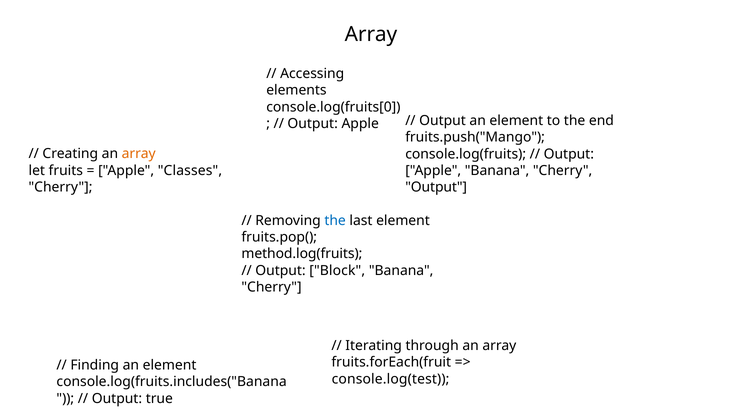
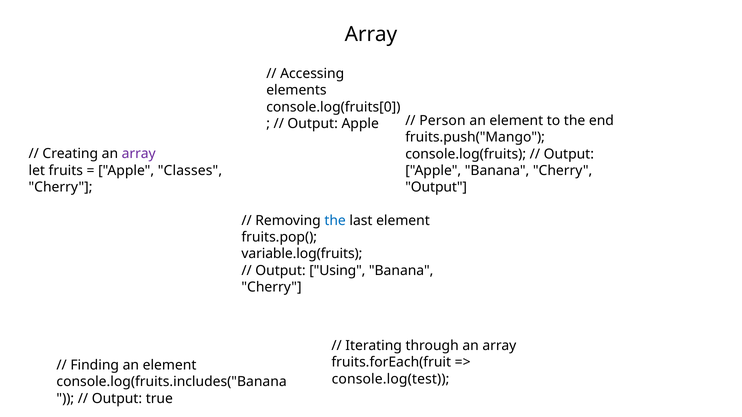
Output: Output -> Person (442, 121)
array colour: orange -> purple (139, 154)
method.log(fruits: method.log(fruits -> variable.log(fruits (302, 254)
Block: Block -> Using (337, 271)
